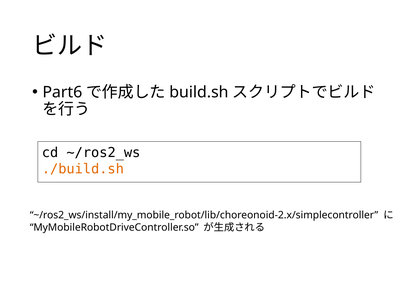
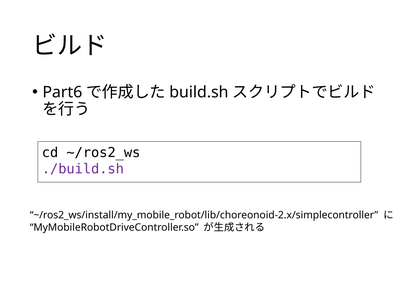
./build.sh colour: orange -> purple (83, 169)
